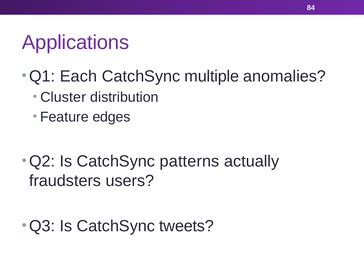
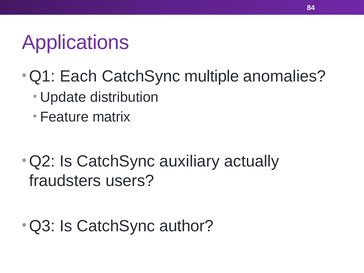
Cluster: Cluster -> Update (63, 97)
edges: edges -> matrix (112, 117)
patterns: patterns -> auxiliary (190, 161)
tweets: tweets -> author (187, 226)
